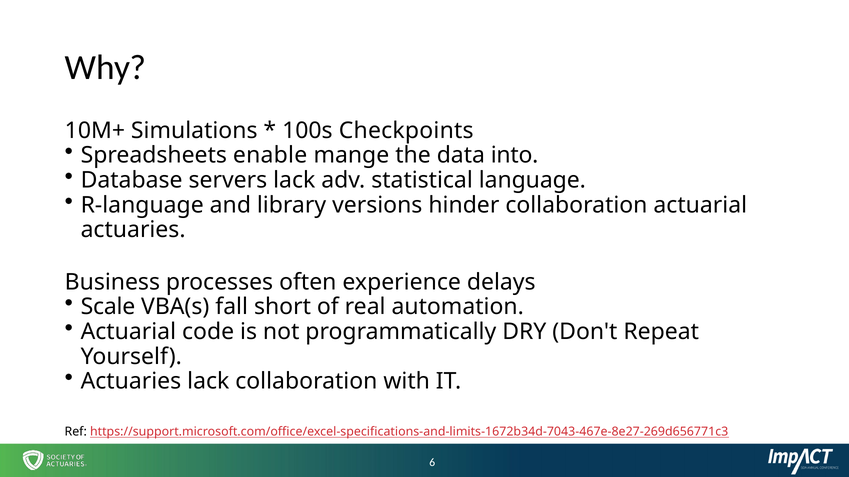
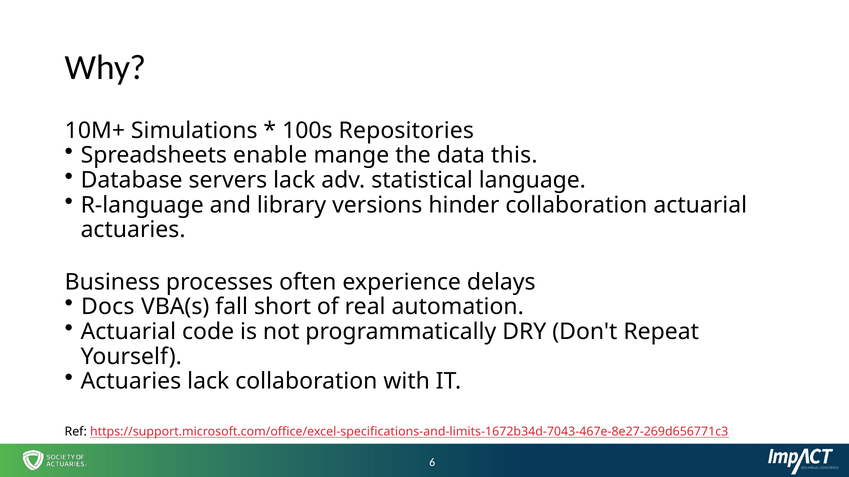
Checkpoints: Checkpoints -> Repositories (406, 131)
into: into -> this (514, 156)
Scale: Scale -> Docs (108, 307)
